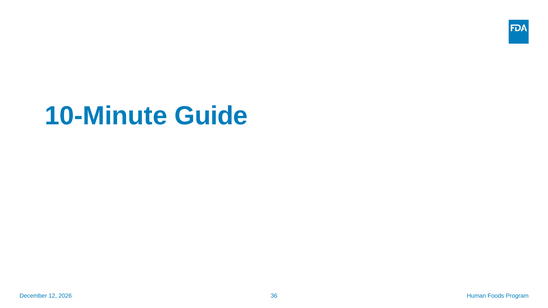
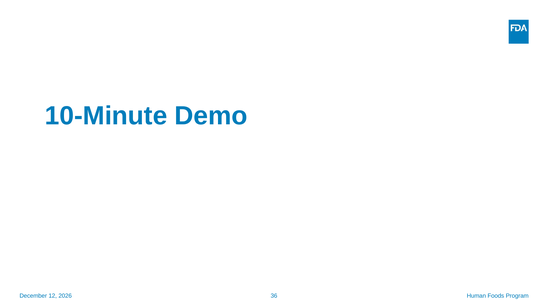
Guide: Guide -> Demo (211, 116)
